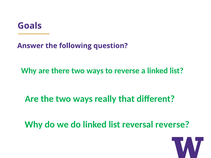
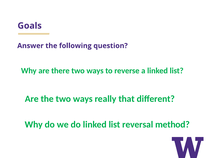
reversal reverse: reverse -> method (172, 125)
